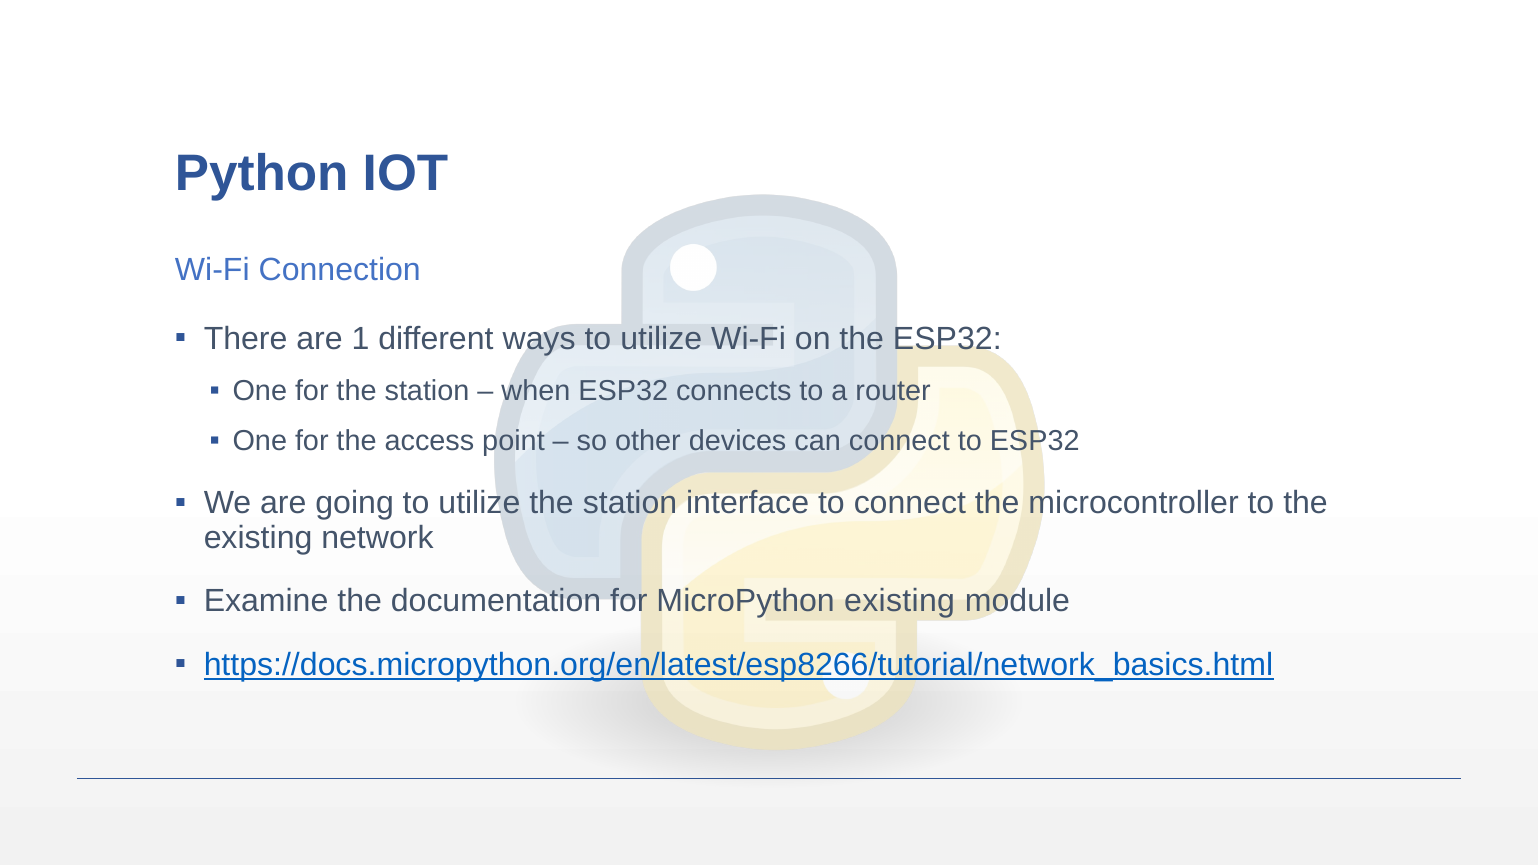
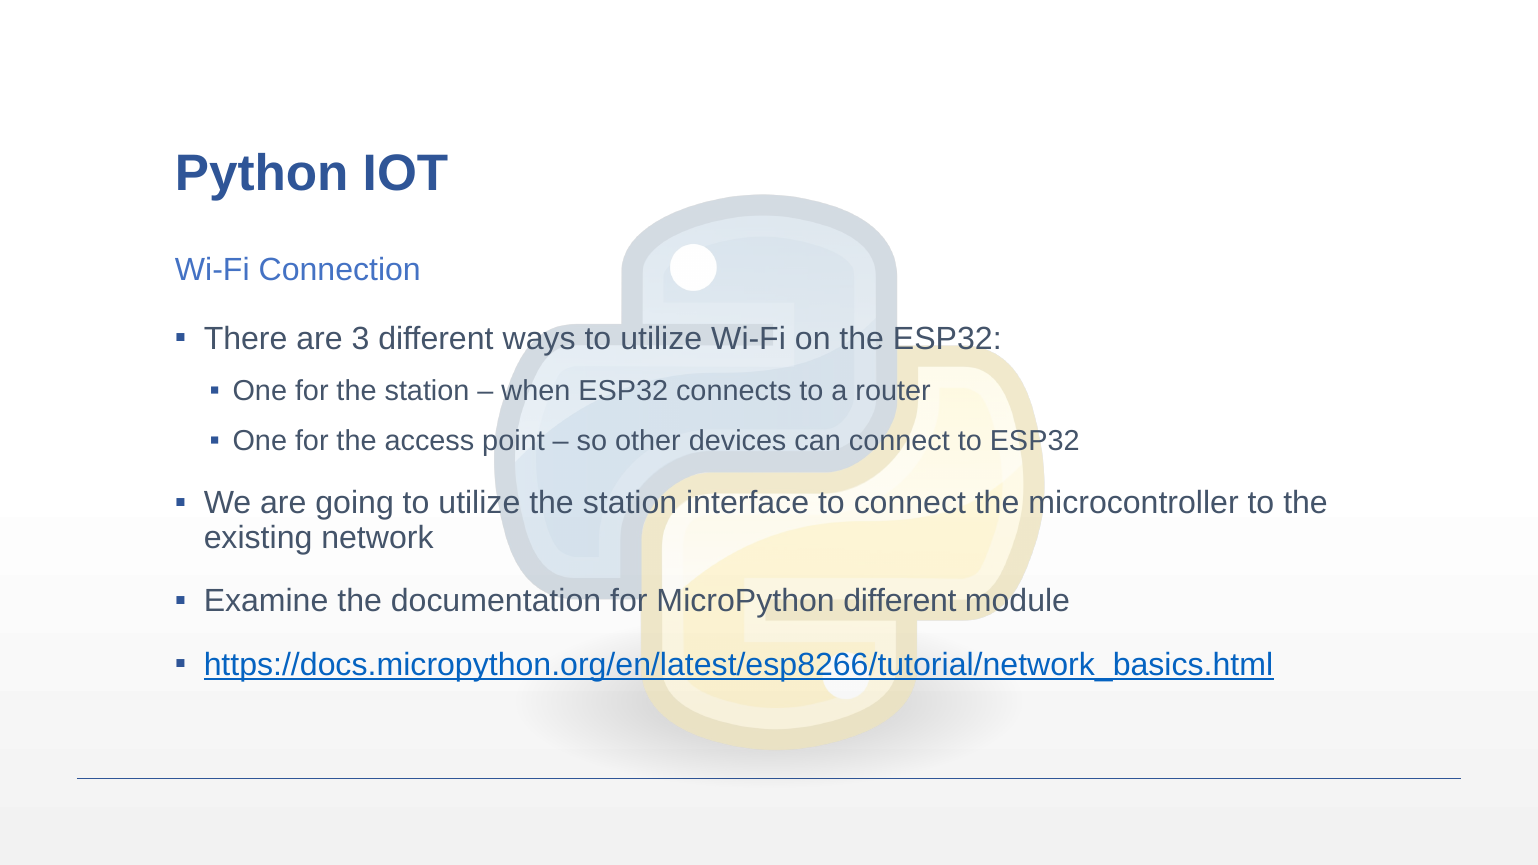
1: 1 -> 3 (361, 339)
MicroPython existing: existing -> different (900, 601)
